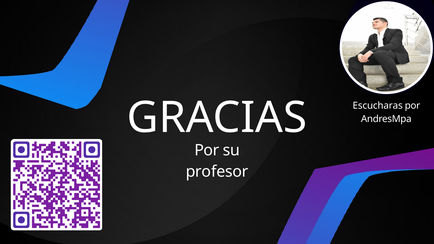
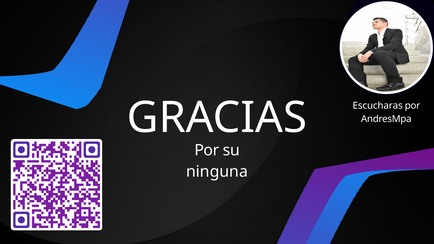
profesor: profesor -> ninguna (217, 172)
